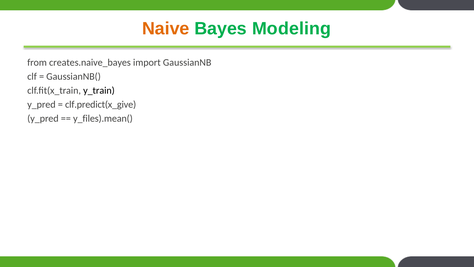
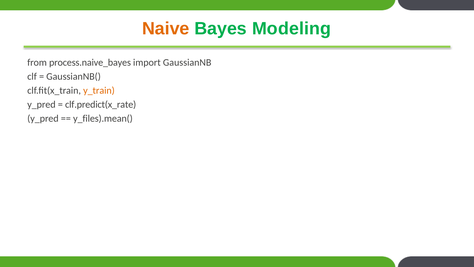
creates.naive_bayes: creates.naive_bayes -> process.naive_bayes (90, 62)
y_train colour: black -> orange (99, 90)
clf.predict(x_give: clf.predict(x_give -> clf.predict(x_rate (101, 104)
